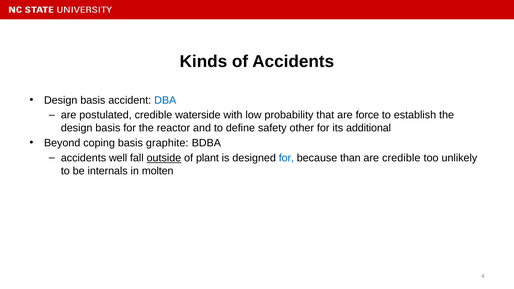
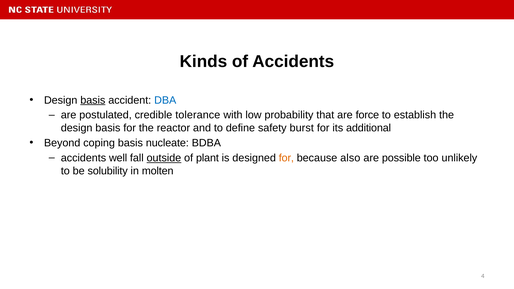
basis underline: none -> present (93, 100)
waterside: waterside -> tolerance (198, 115)
other: other -> burst (302, 128)
graphite: graphite -> nucleate (167, 143)
for colour: blue -> orange (286, 158)
than: than -> also (350, 158)
are credible: credible -> possible (401, 158)
internals: internals -> solubility (108, 171)
